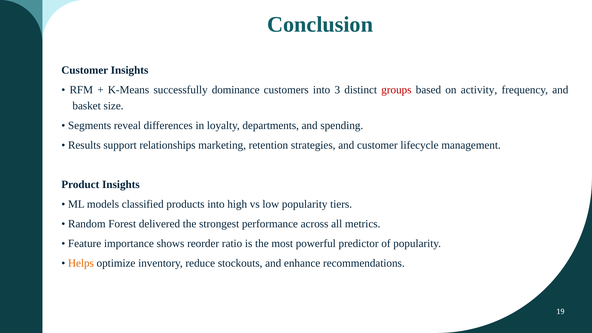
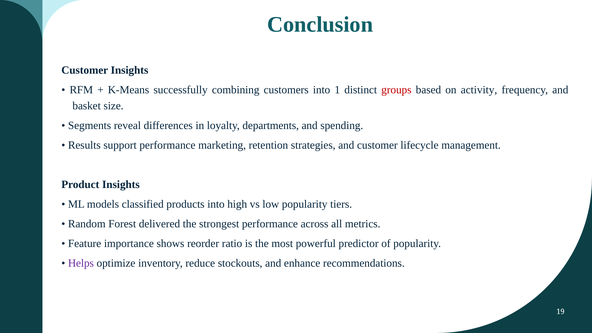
dominance: dominance -> combining (236, 90)
3: 3 -> 1 (337, 90)
support relationships: relationships -> performance (167, 145)
Helps colour: orange -> purple (81, 263)
